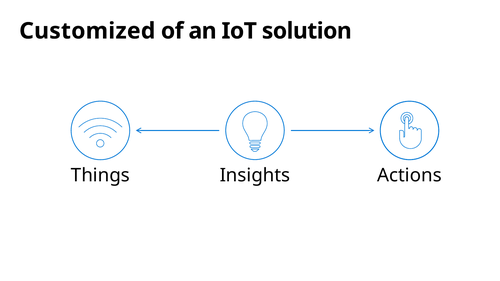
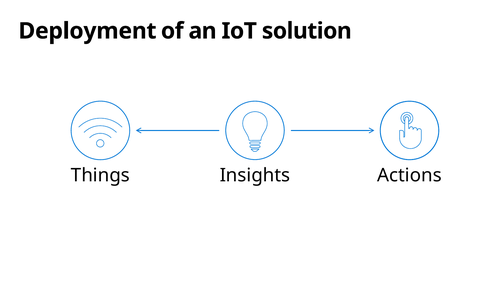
Customized: Customized -> Deployment (87, 31)
